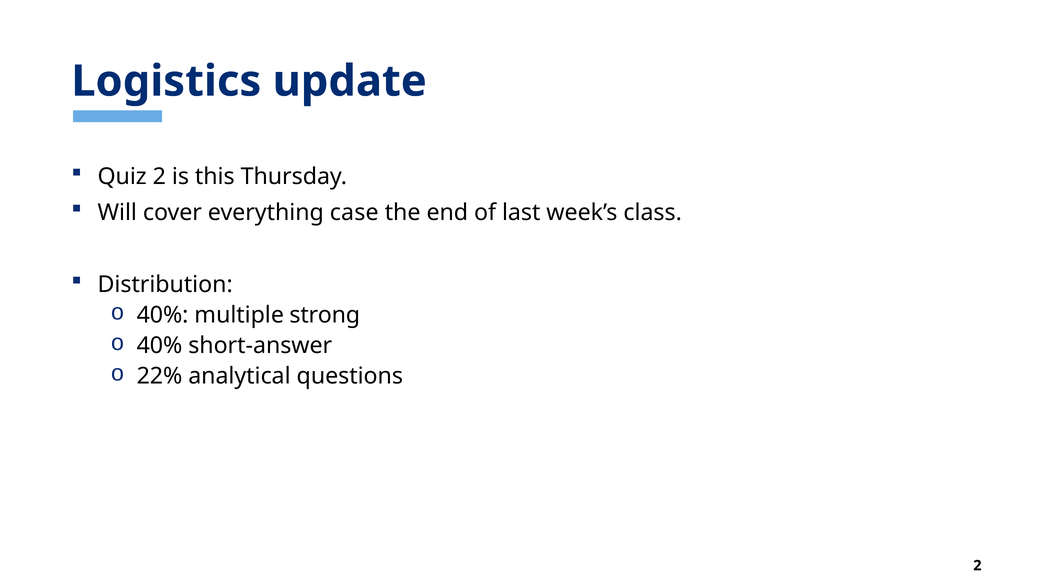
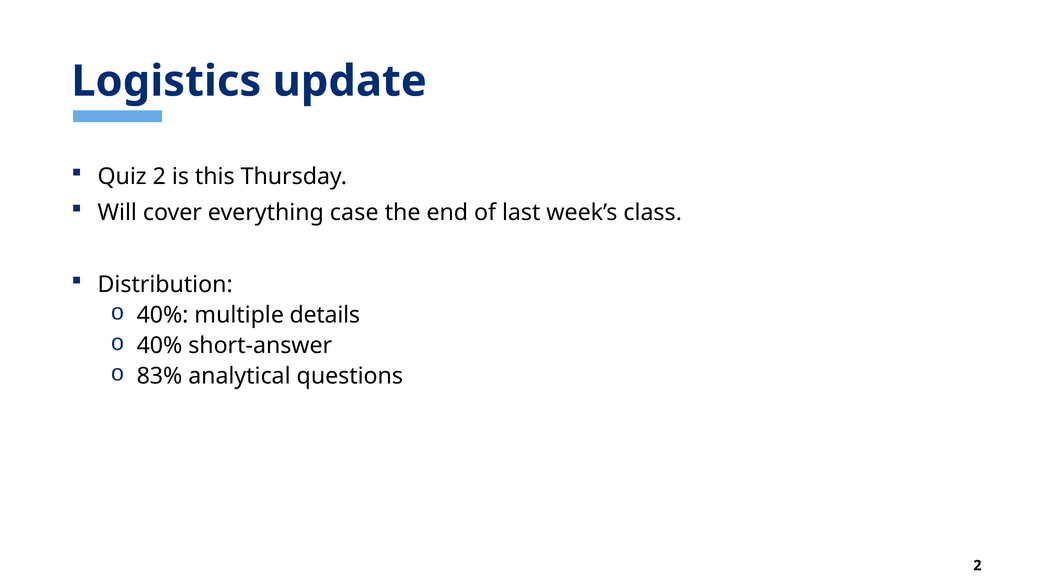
strong: strong -> details (325, 315)
22%: 22% -> 83% (160, 376)
